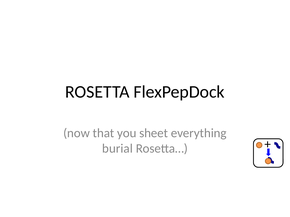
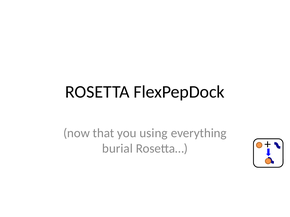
sheet: sheet -> using (154, 133)
